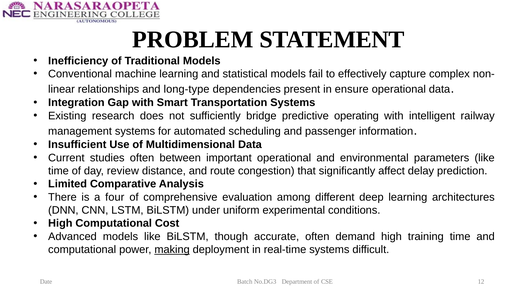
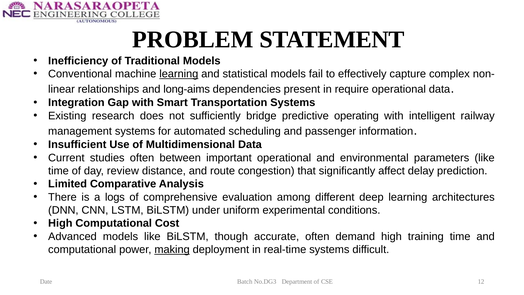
learning underline: none -> present (179, 74)
long-type: long-type -> long-aims (187, 89)
ensure: ensure -> require (352, 89)
four: four -> logs (115, 197)
